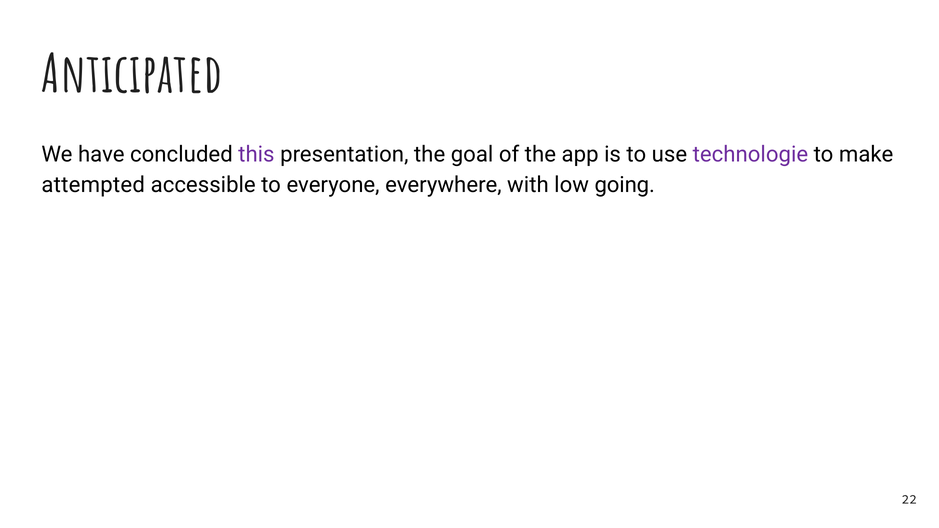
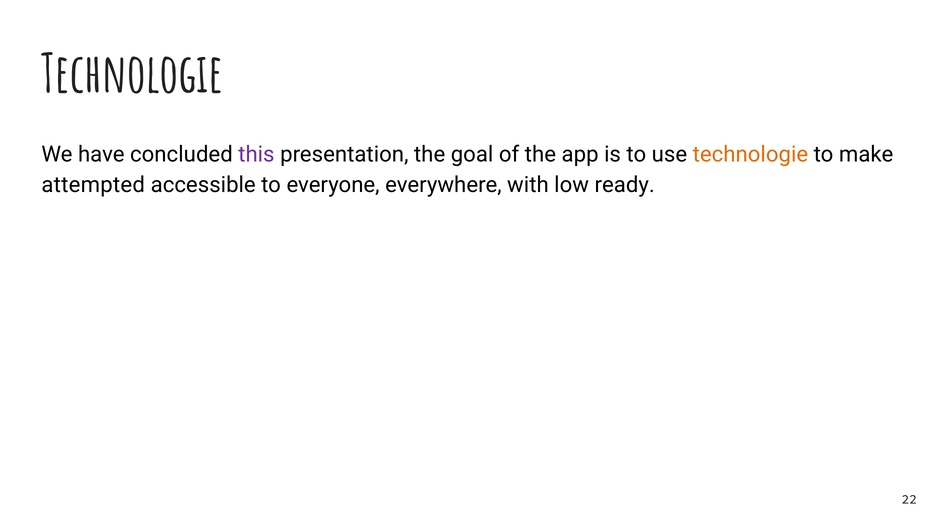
Anticipated: Anticipated -> Technologie (132, 75)
technologie colour: purple -> orange (750, 154)
going: going -> ready (625, 185)
